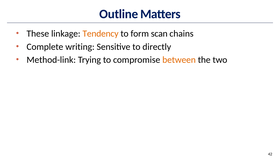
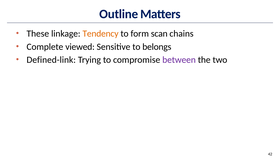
writing: writing -> viewed (80, 47)
directly: directly -> belongs (157, 47)
Method-link: Method-link -> Defined-link (51, 60)
between colour: orange -> purple (179, 60)
